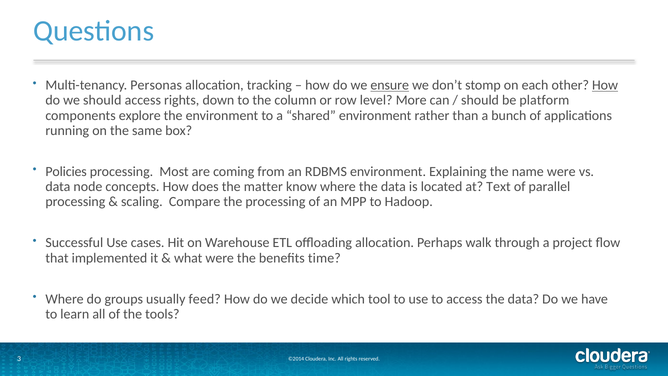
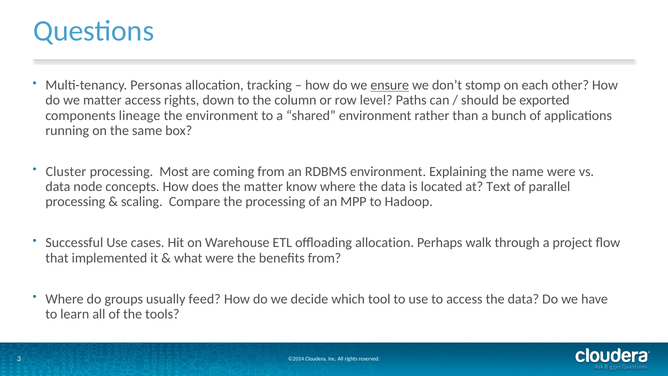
How underline: present -> none (605, 85)
we should: should -> matter (102, 100)
More: More -> Paths (411, 100)
platform: platform -> exported (544, 100)
explore: explore -> lineage (140, 115)
Policies: Policies -> Cluster (66, 172)
benefits time: time -> from (324, 258)
